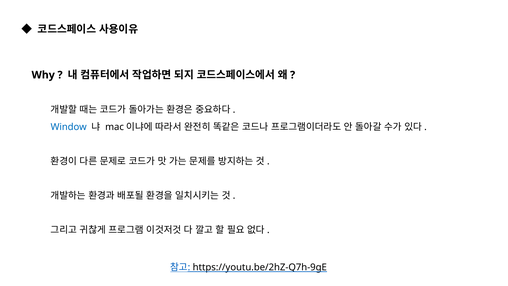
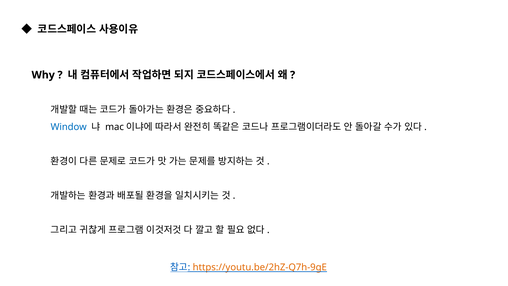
https://youtu.be/2hZ-Q7h-9gE colour: black -> orange (260, 267)
